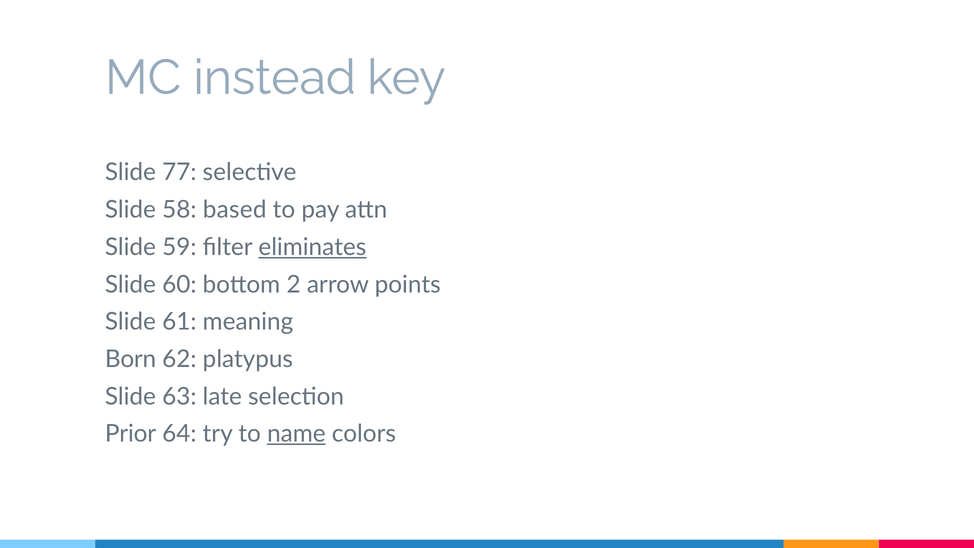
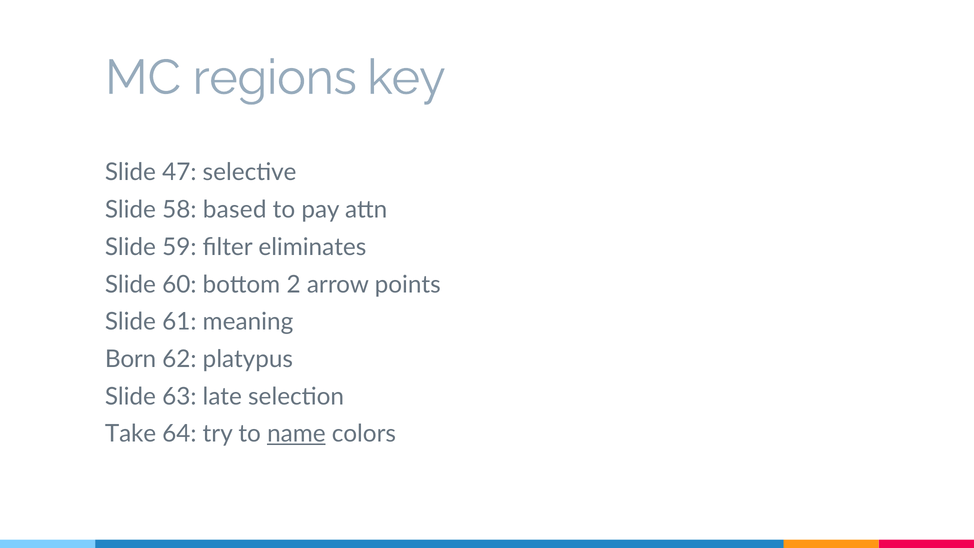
instead: instead -> regions (275, 78)
77: 77 -> 47 (179, 172)
eliminates underline: present -> none (312, 247)
Prior: Prior -> Take (131, 434)
